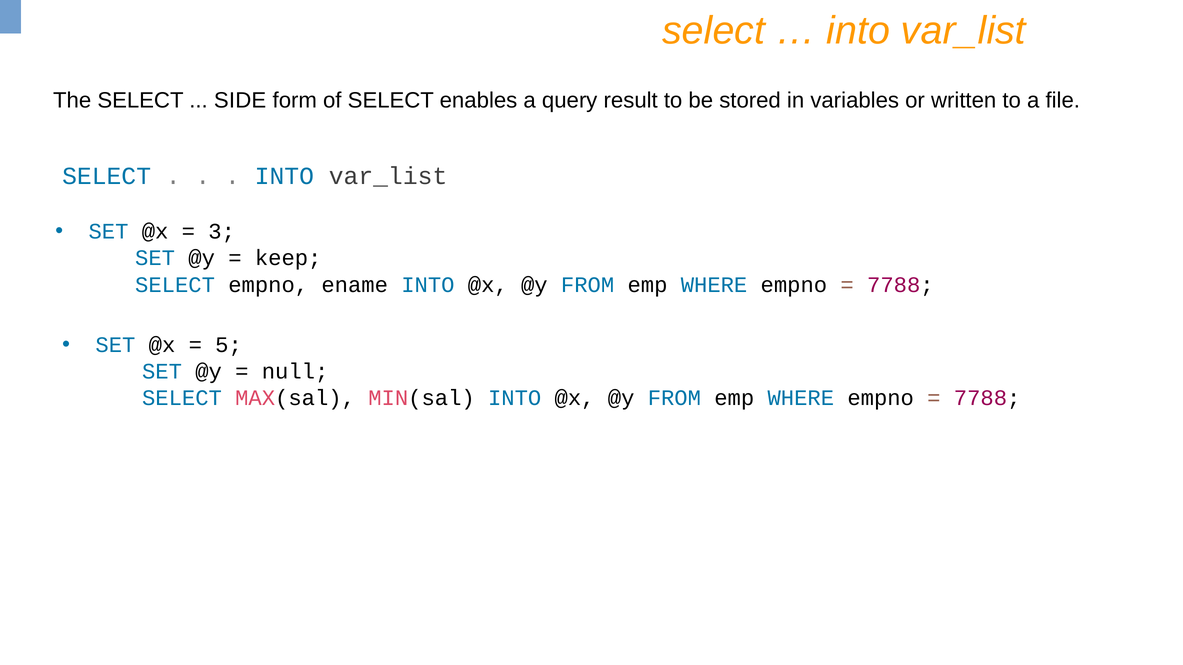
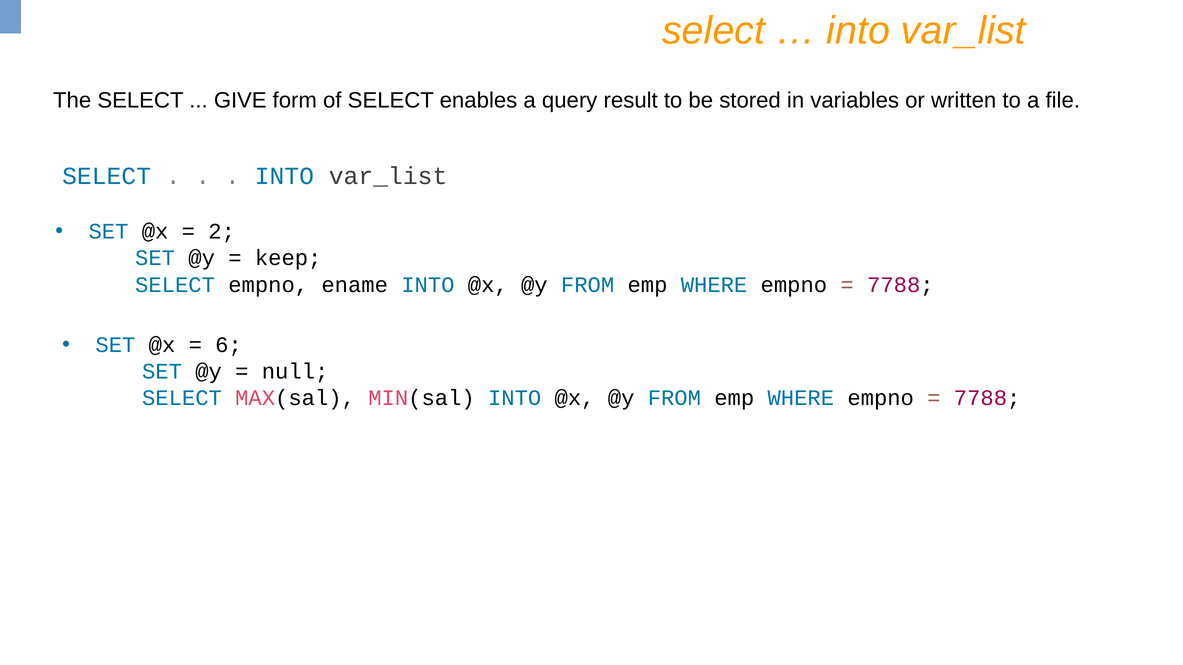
SIDE: SIDE -> GIVE (240, 101)
3: 3 -> 2 (222, 232)
5: 5 -> 6 (229, 345)
